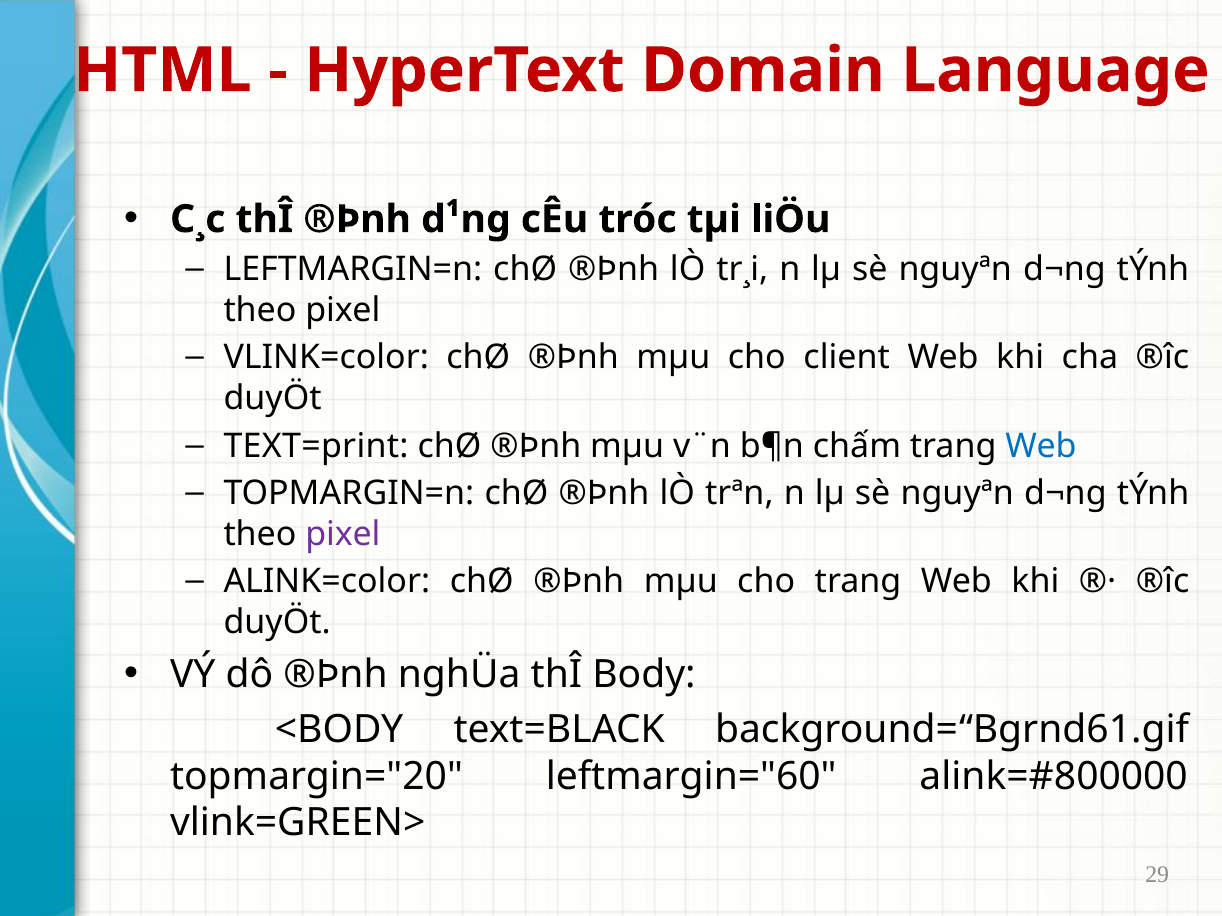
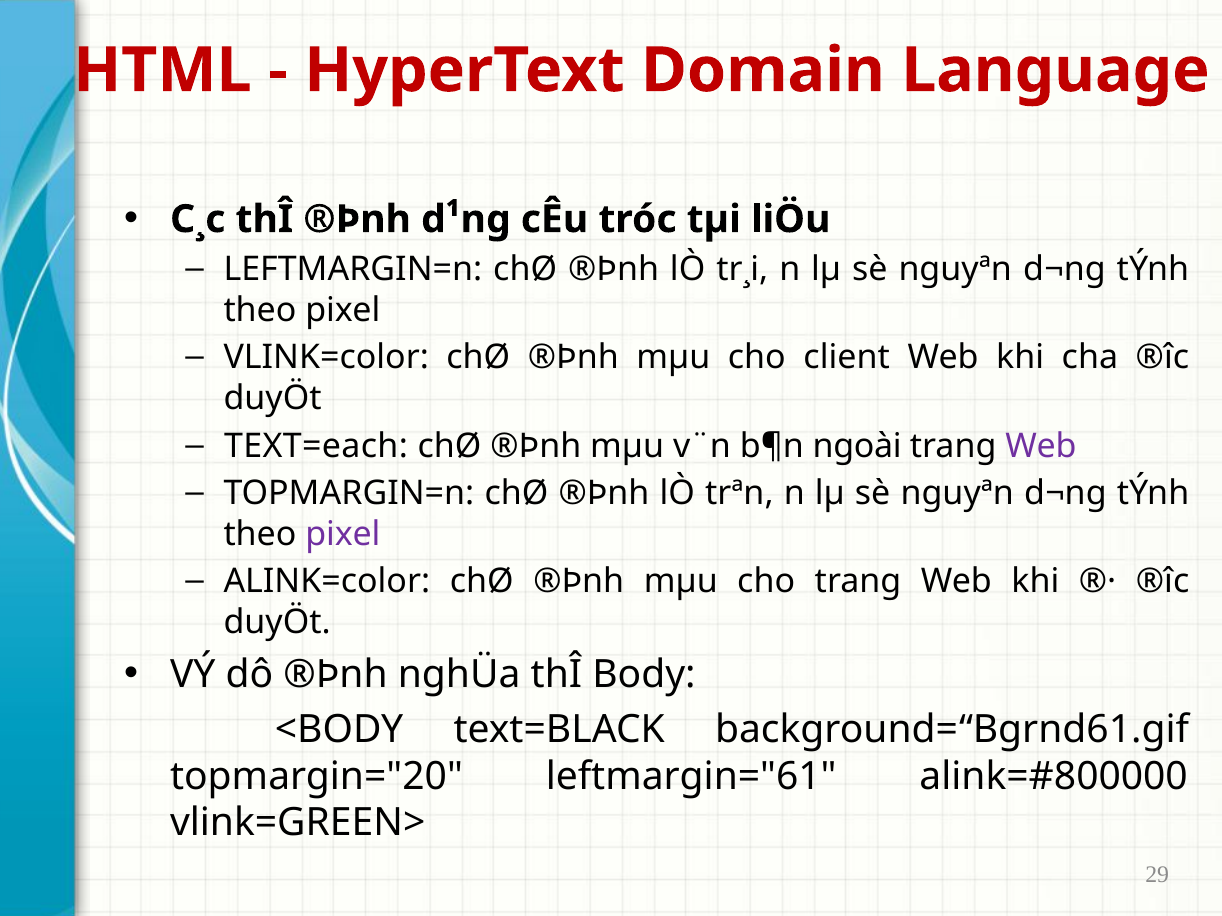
TEXT=print: TEXT=print -> TEXT=each (316, 446)
chấm: chấm -> ngoài (857, 446)
Web colour: blue -> purple (1041, 446)
leftmargin="60: leftmargin="60 -> leftmargin="61 (691, 777)
